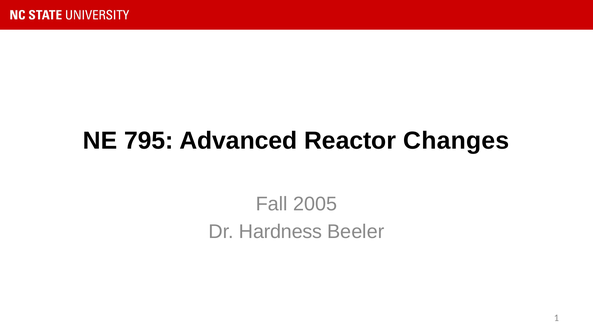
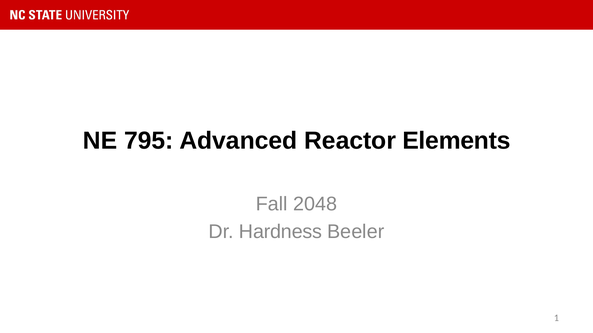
Changes: Changes -> Elements (456, 141)
2005: 2005 -> 2048 (315, 204)
